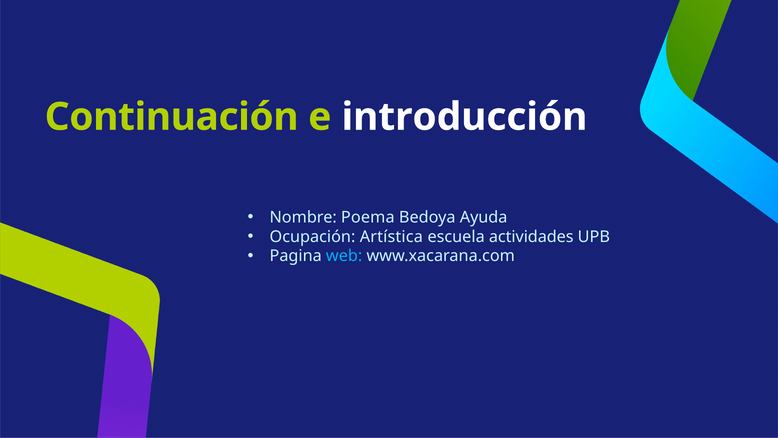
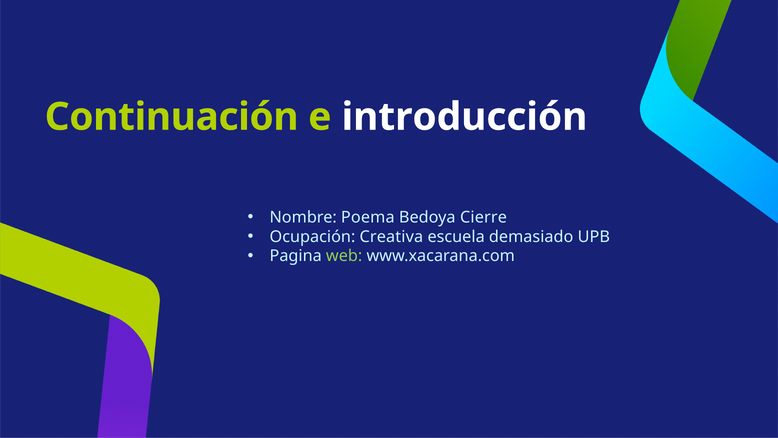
Ayuda: Ayuda -> Cierre (483, 217)
Artística: Artística -> Creativa (391, 236)
actividades: actividades -> demasiado (531, 236)
web colour: light blue -> light green (344, 256)
